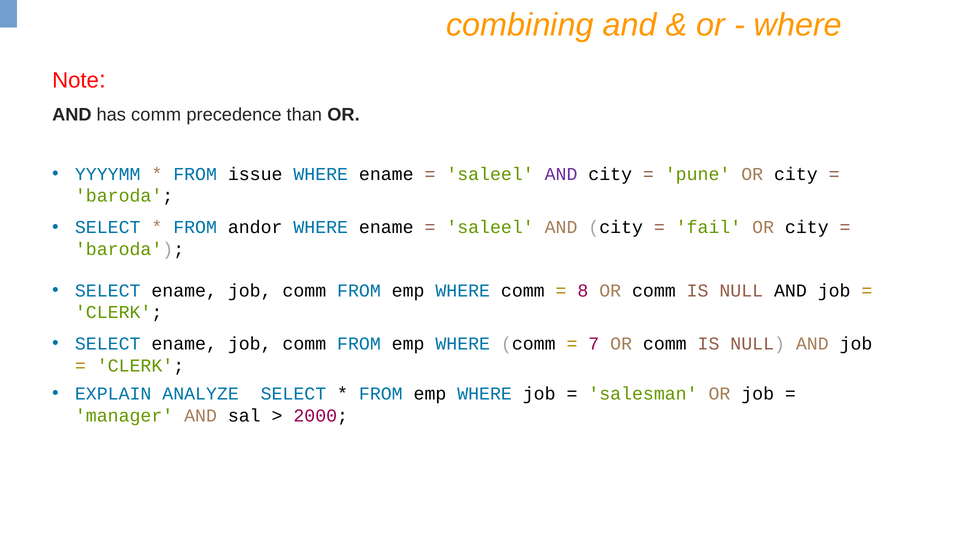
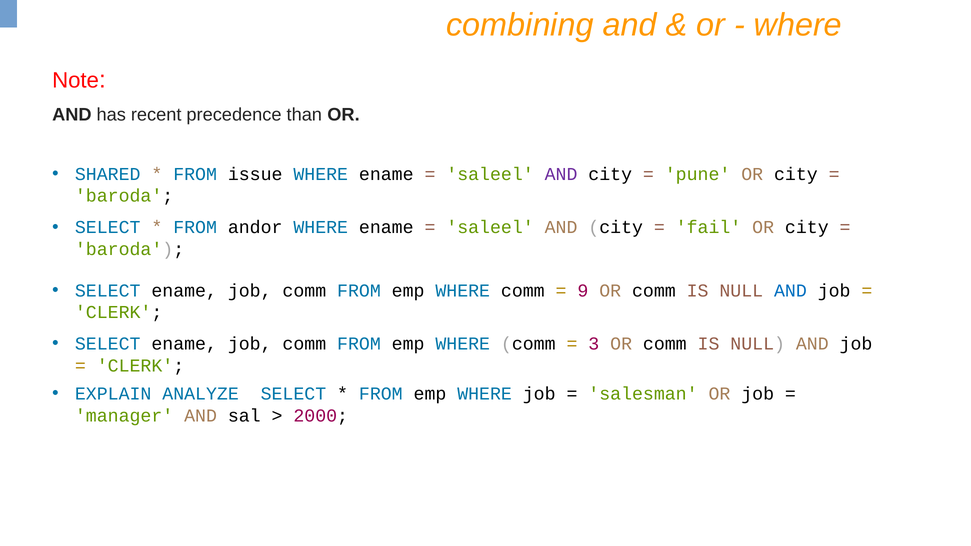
has comm: comm -> recent (156, 115)
YYYYMM: YYYYMM -> SHARED (108, 174)
8: 8 -> 9 (583, 291)
AND colour: black -> blue (790, 291)
7: 7 -> 3 (594, 344)
